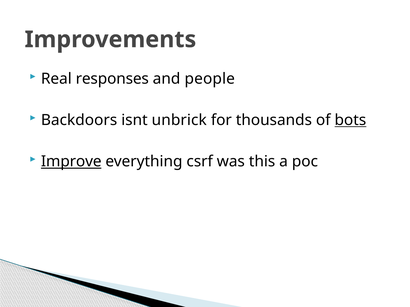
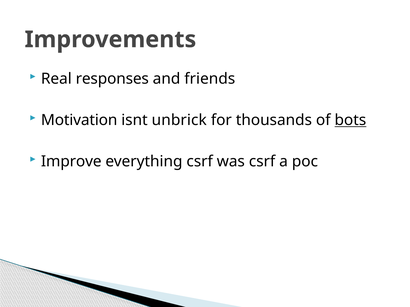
people: people -> friends (210, 79)
Backdoors: Backdoors -> Motivation (79, 120)
Improve underline: present -> none (71, 162)
was this: this -> csrf (262, 162)
